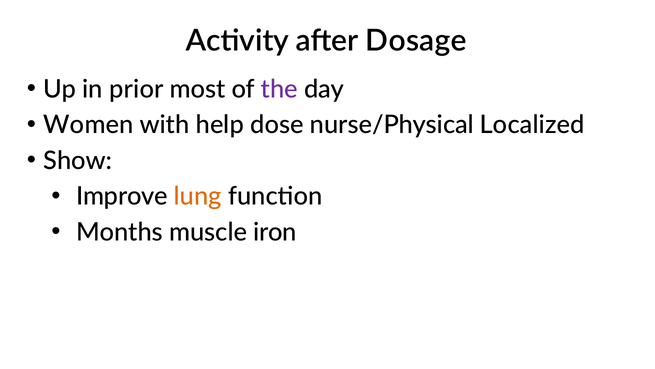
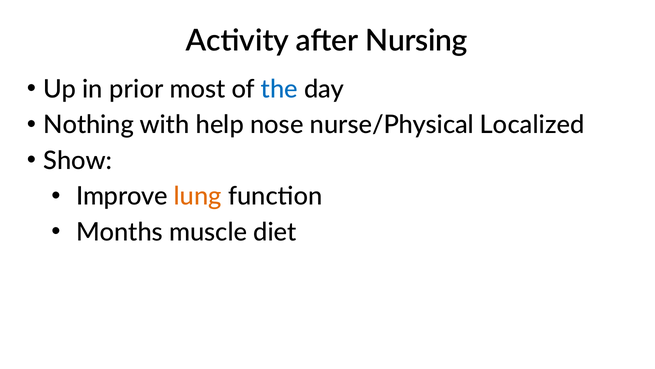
Dosage: Dosage -> Nursing (416, 41)
the colour: purple -> blue (279, 89)
Women: Women -> Nothing (89, 125)
dose: dose -> nose (277, 125)
iron: iron -> diet (275, 232)
